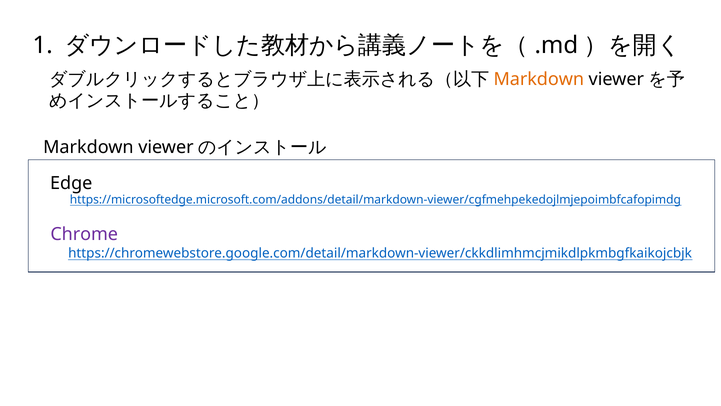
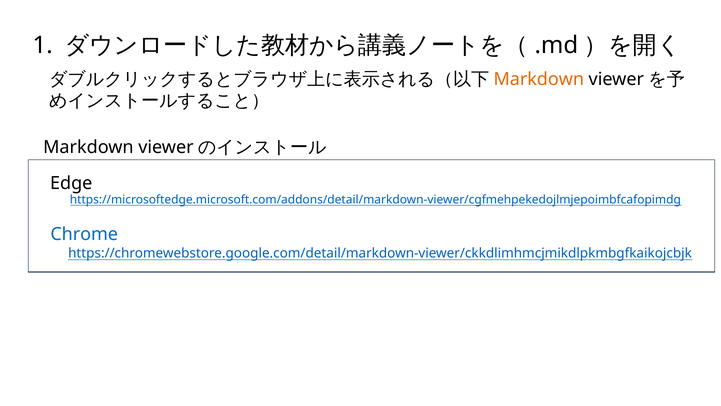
Chrome colour: purple -> blue (84, 234)
